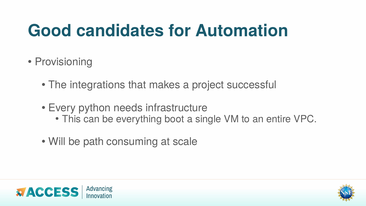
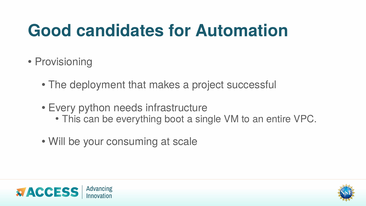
integrations: integrations -> deployment (98, 85)
path: path -> your (93, 142)
